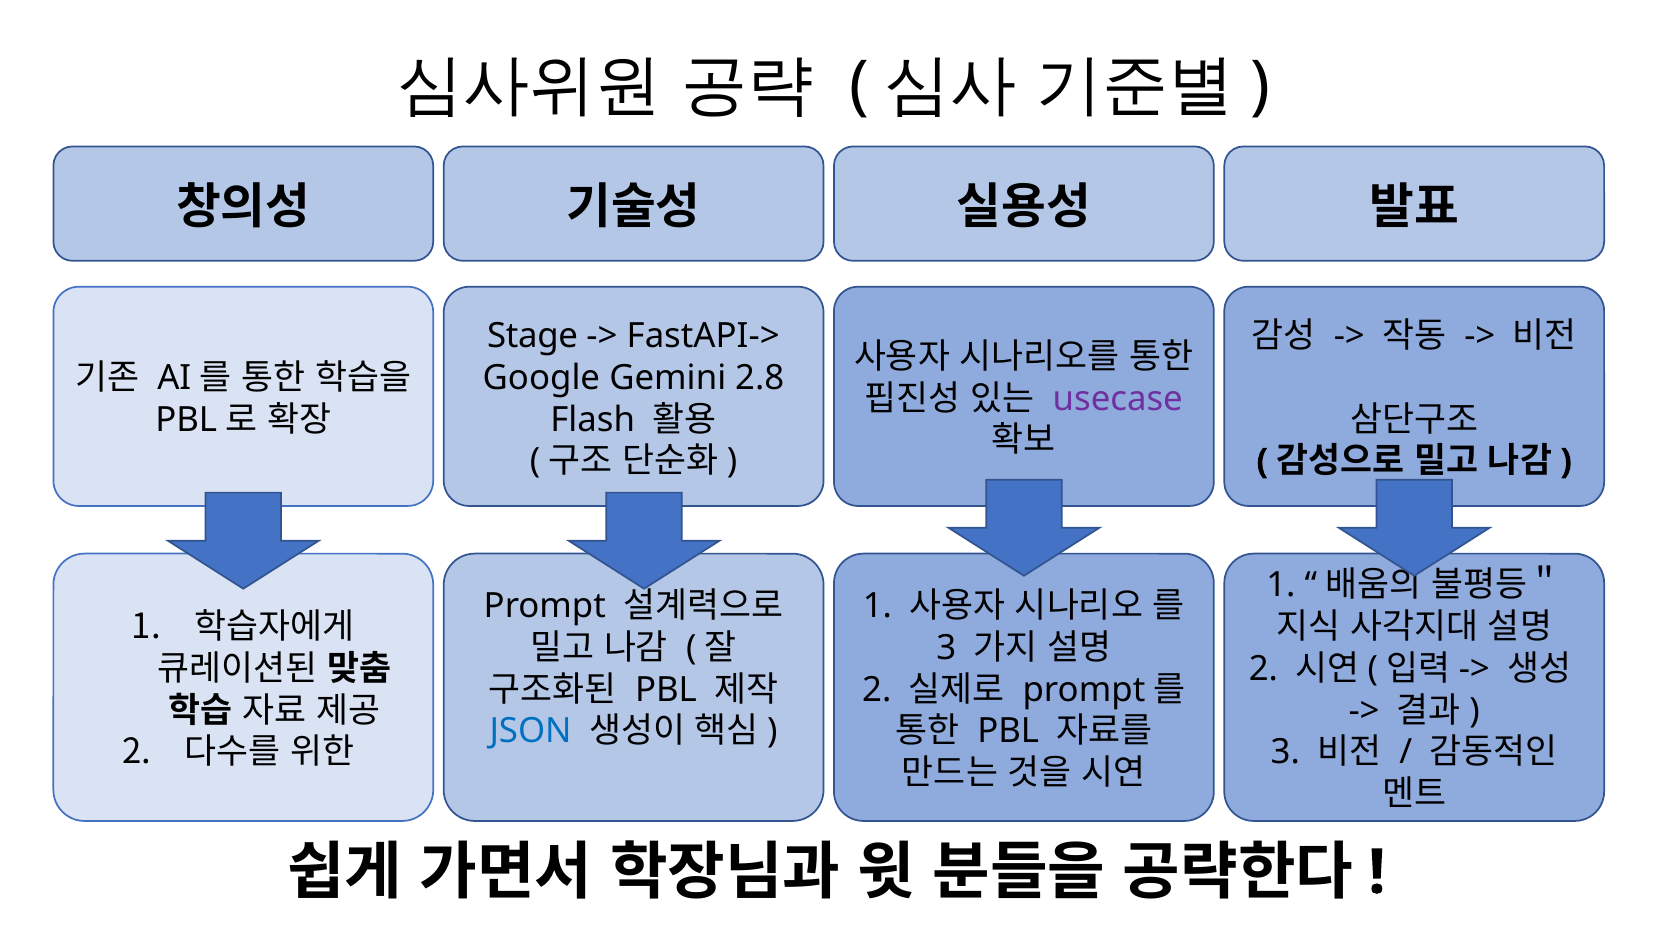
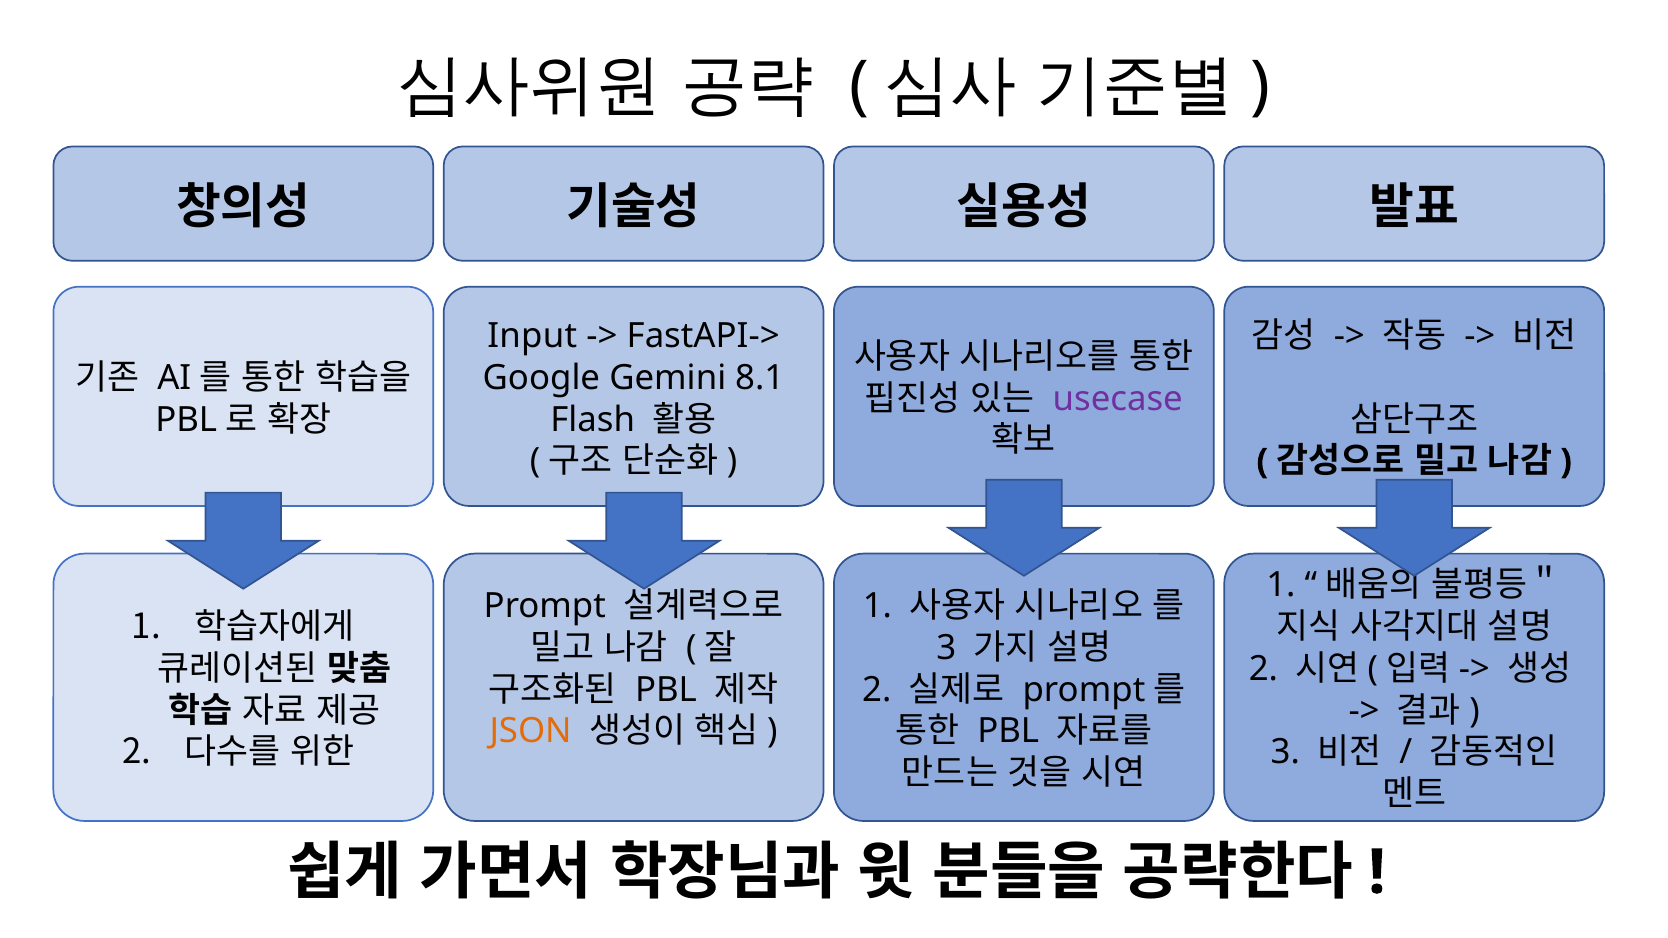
Stage: Stage -> Input (532, 336)
2.8: 2.8 -> 8.1 (760, 378)
JSON colour: blue -> orange (531, 732)
